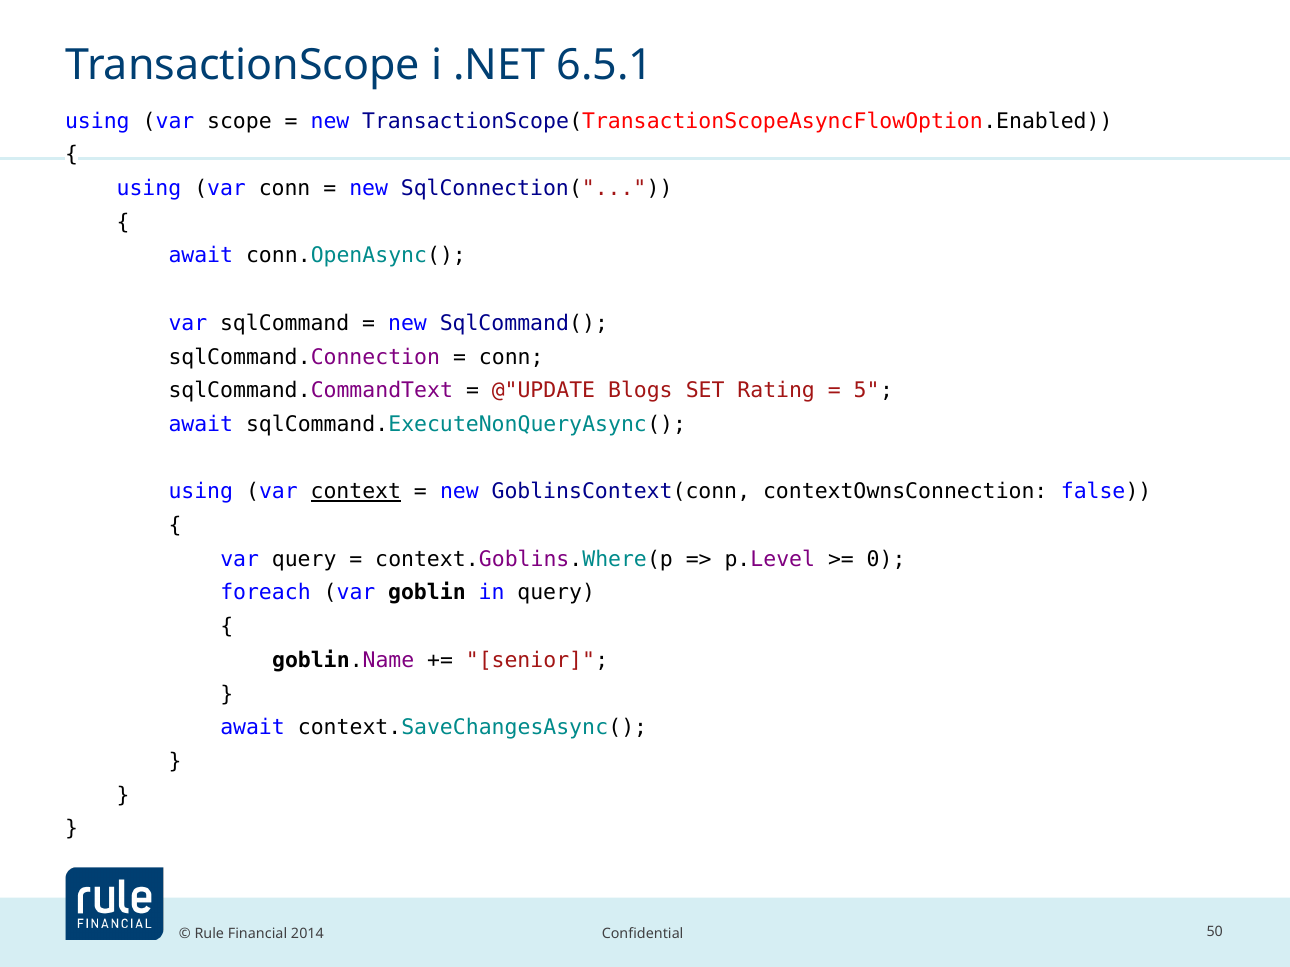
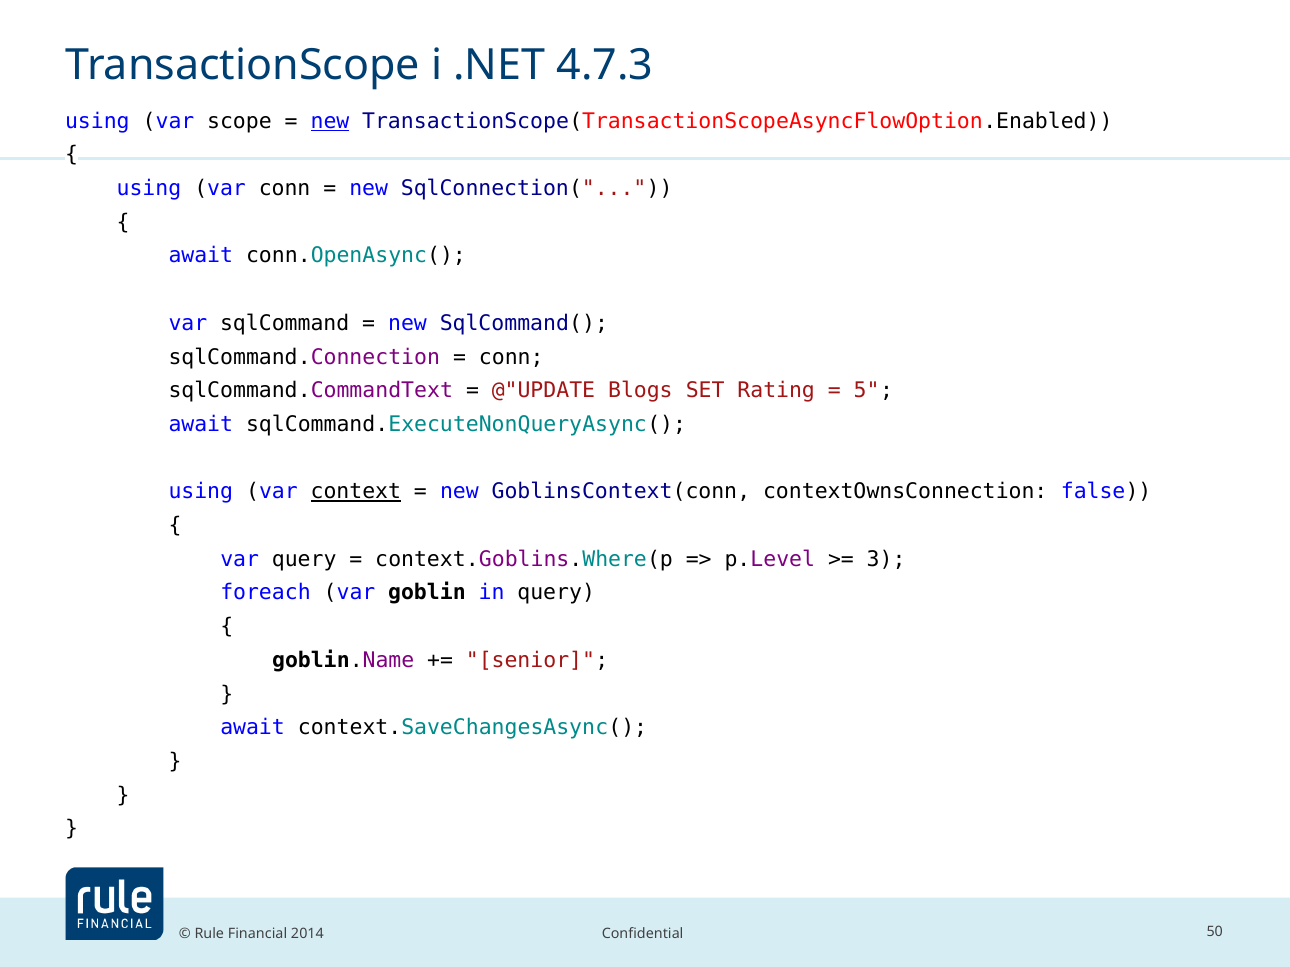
6.5.1: 6.5.1 -> 4.7.3 (605, 66)
new underline: none -> present (330, 121)
0: 0 -> 3 (886, 559)
